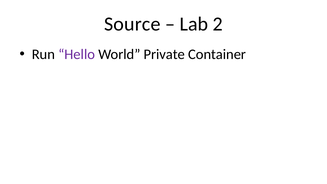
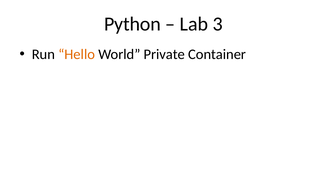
Source: Source -> Python (132, 24)
2: 2 -> 3 (218, 24)
Hello colour: purple -> orange (77, 54)
